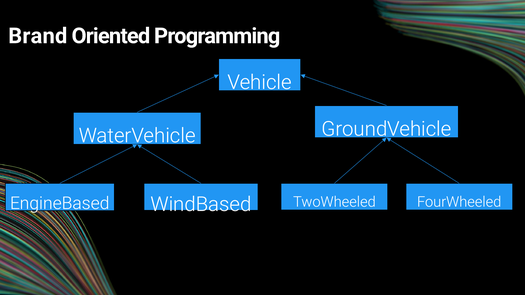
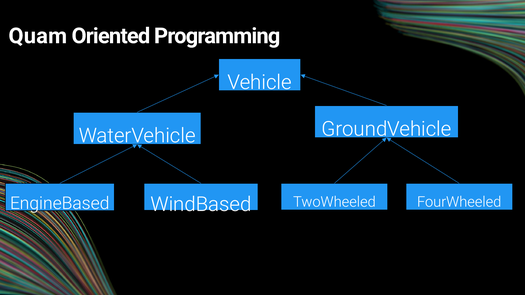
Brand: Brand -> Quam (38, 36)
